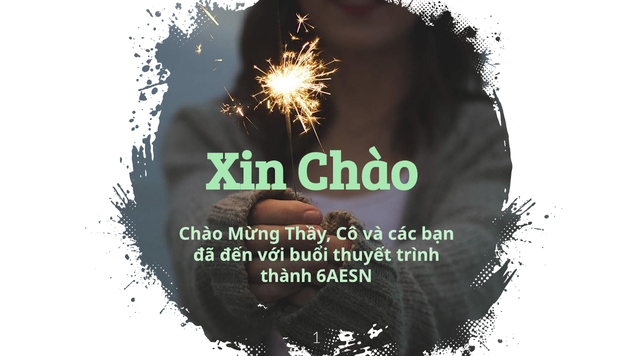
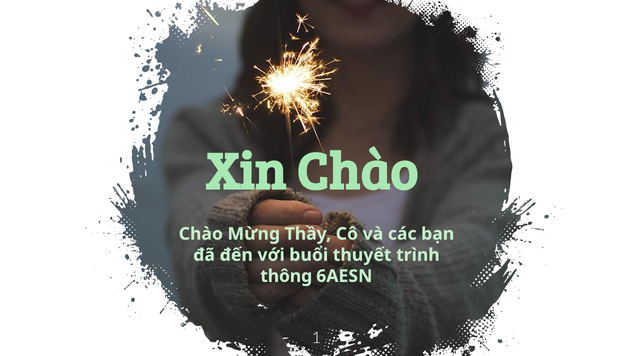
thành: thành -> thông (286, 276)
